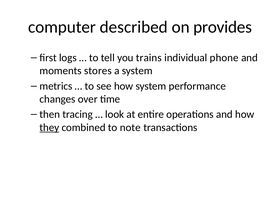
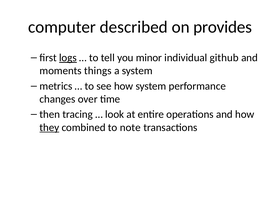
logs underline: none -> present (68, 58)
trains: trains -> minor (149, 58)
phone: phone -> github (224, 58)
stores: stores -> things (98, 71)
